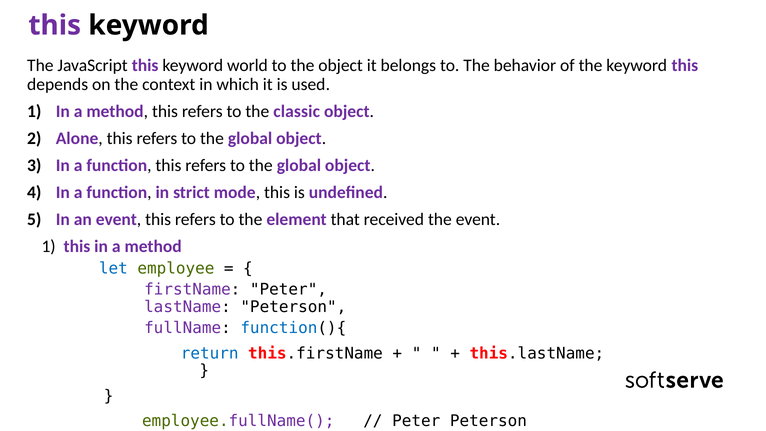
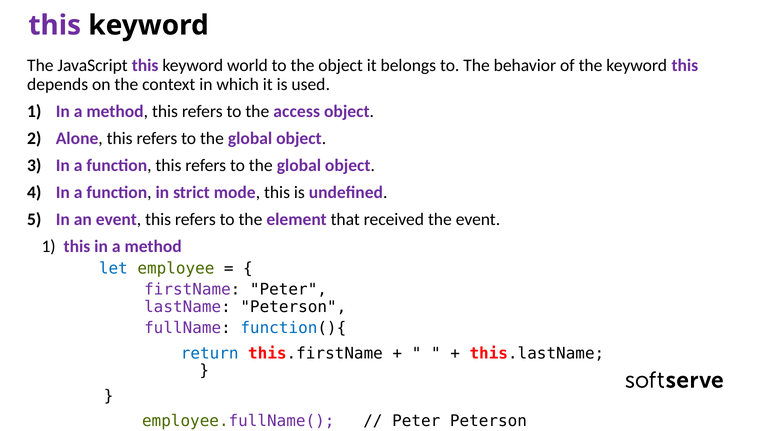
classic: classic -> access (297, 112)
